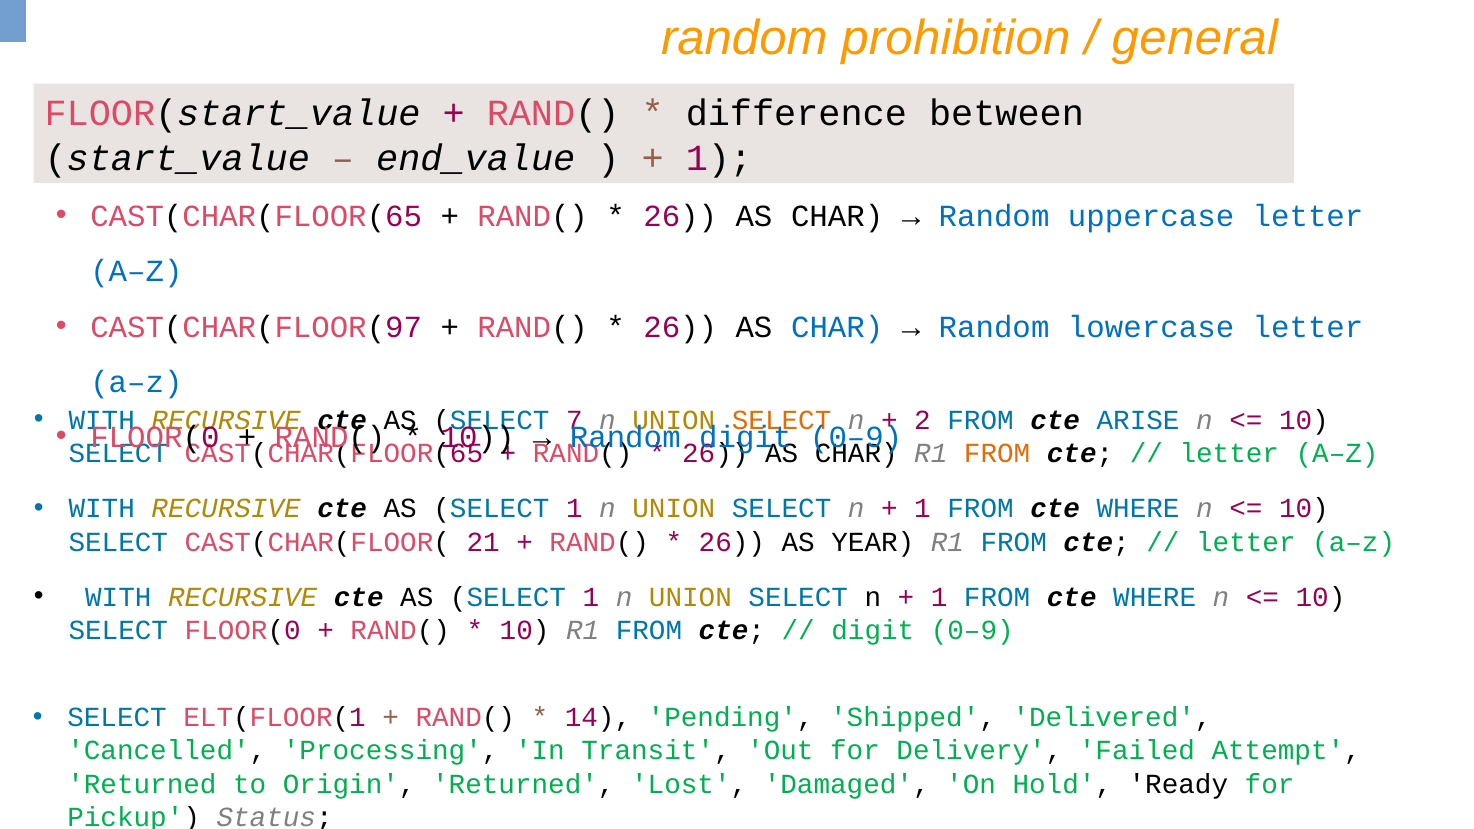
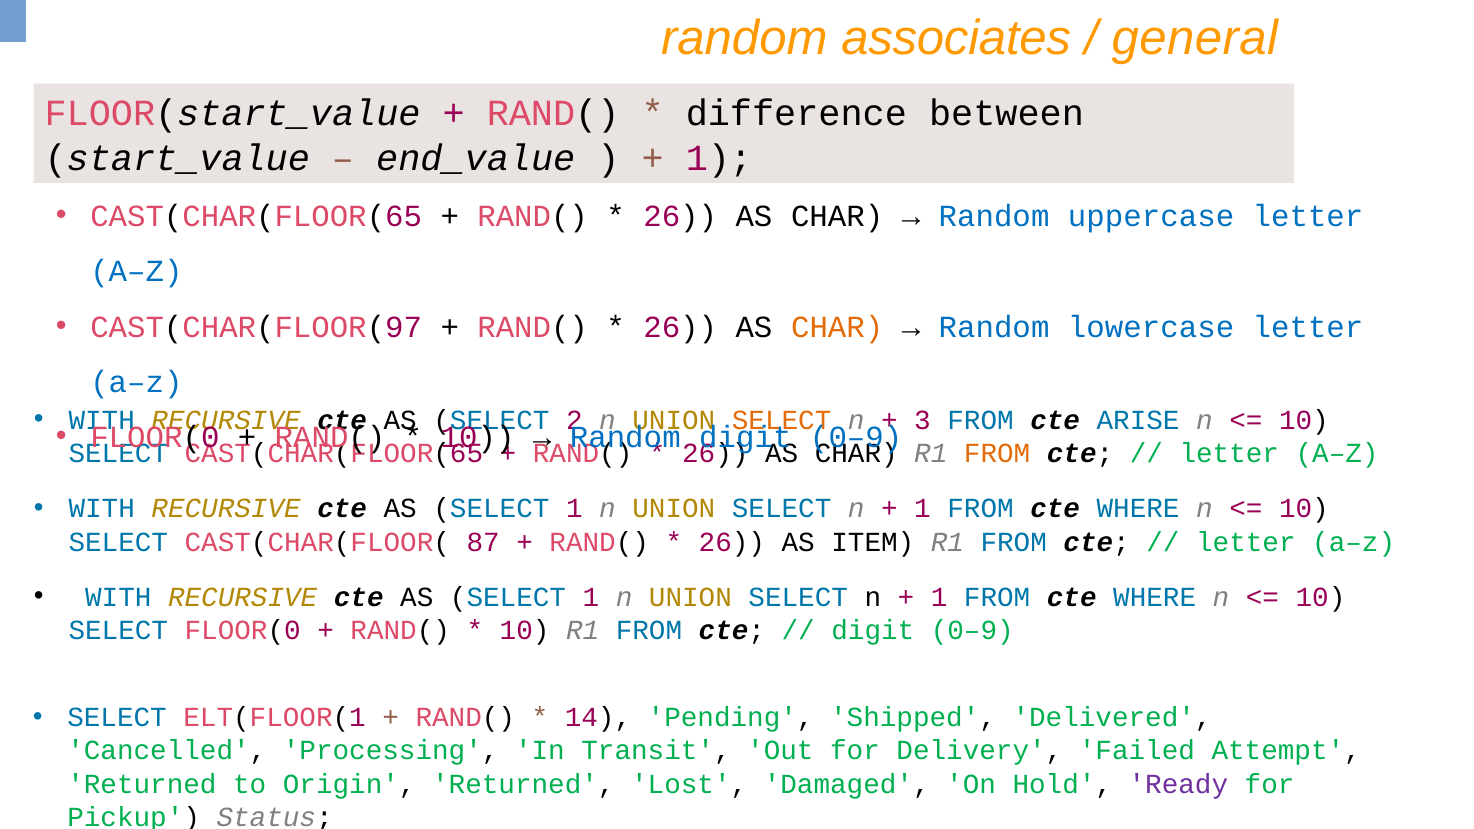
prohibition: prohibition -> associates (956, 38)
CHAR colour: blue -> orange (837, 327)
7: 7 -> 2 (574, 420)
2: 2 -> 3 (923, 420)
21: 21 -> 87 (483, 542)
YEAR: YEAR -> ITEM (873, 542)
Ready colour: black -> purple (1178, 784)
